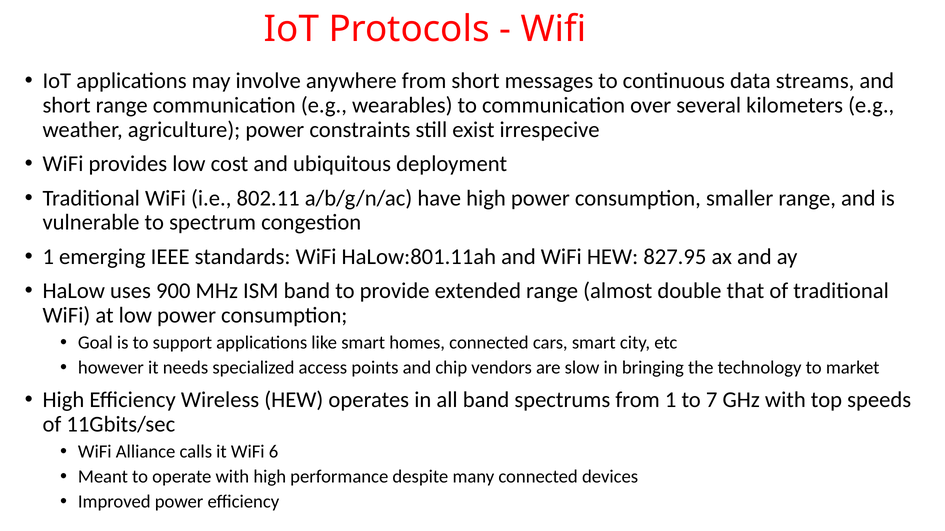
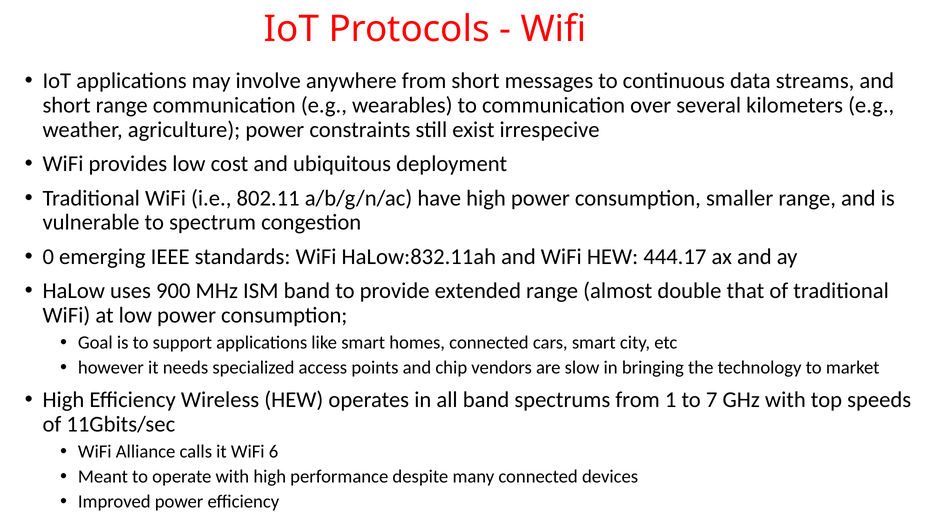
1: 1 -> 0 (48, 257)
HaLow:801.11ah: HaLow:801.11ah -> HaLow:832.11ah (419, 257)
827.95: 827.95 -> 444.17 (675, 257)
